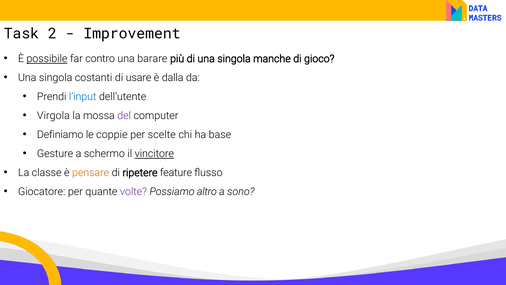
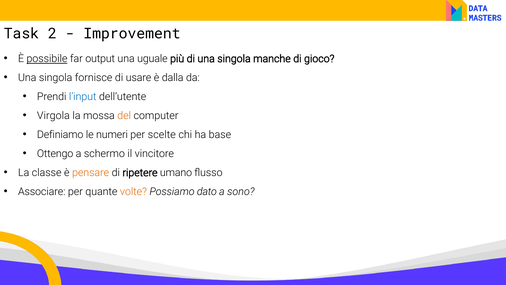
contro: contro -> output (100, 59)
barare: barare -> uguale (152, 59)
costanti: costanti -> fornisce (94, 78)
del colour: purple -> orange (124, 116)
coppie: coppie -> numeri (112, 135)
Gesture: Gesture -> Ottengo (55, 154)
vincitore underline: present -> none (154, 154)
feature: feature -> umano (176, 173)
Giocatore: Giocatore -> Associare (42, 191)
volte colour: purple -> orange (133, 191)
altro: altro -> dato (207, 191)
